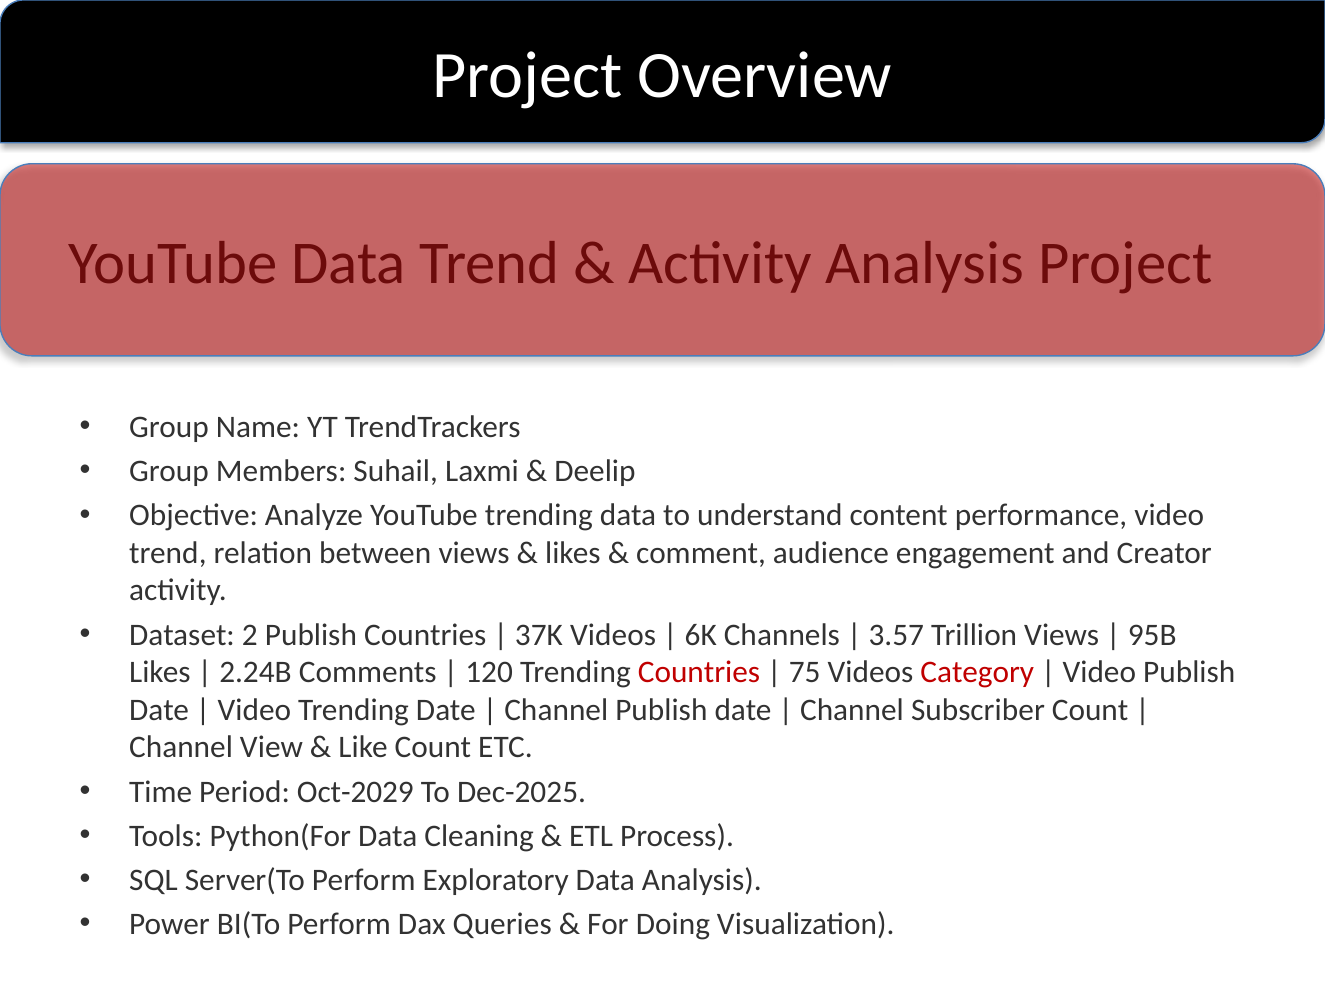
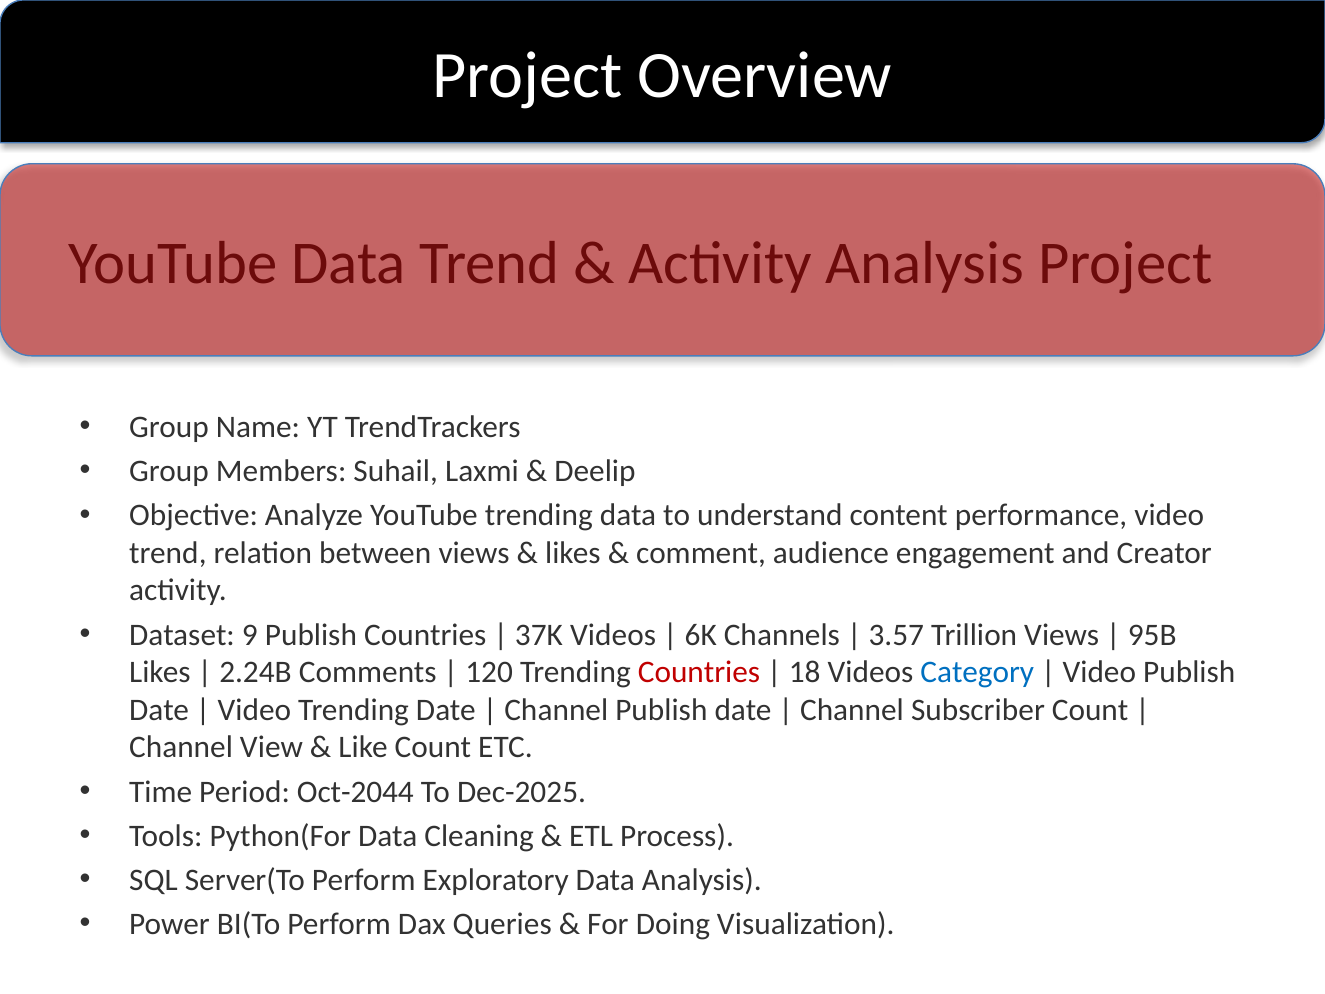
2: 2 -> 9 (250, 635)
75: 75 -> 18 (805, 672)
Category colour: red -> blue (977, 672)
Oct-2029: Oct-2029 -> Oct-2044 (355, 792)
